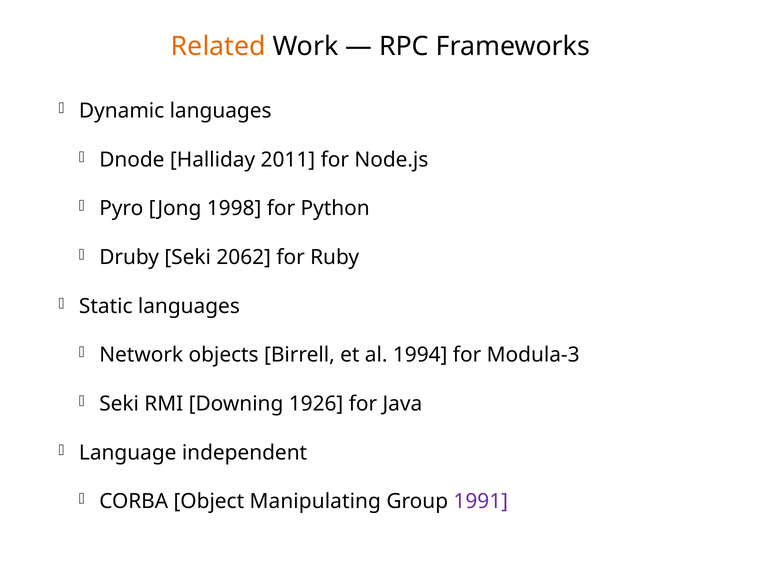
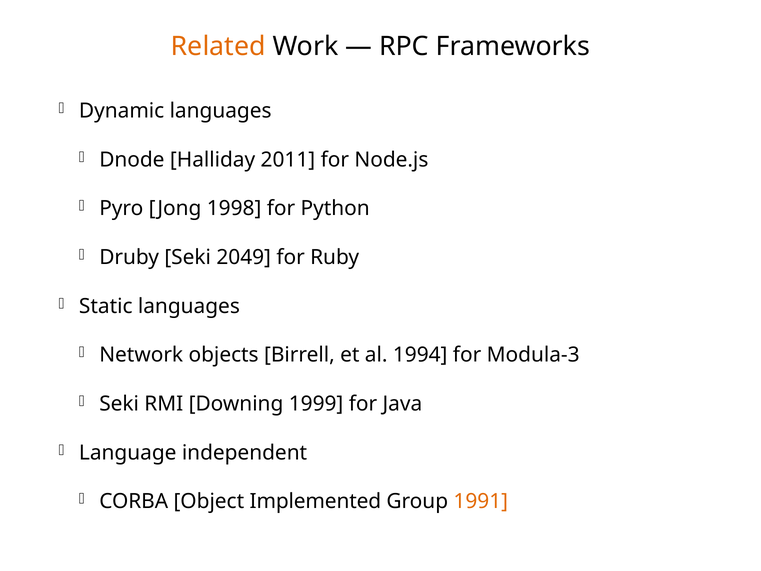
2062: 2062 -> 2049 (244, 257)
1926: 1926 -> 1999 (316, 404)
Manipulating: Manipulating -> Implemented (315, 501)
1991 colour: purple -> orange (481, 501)
